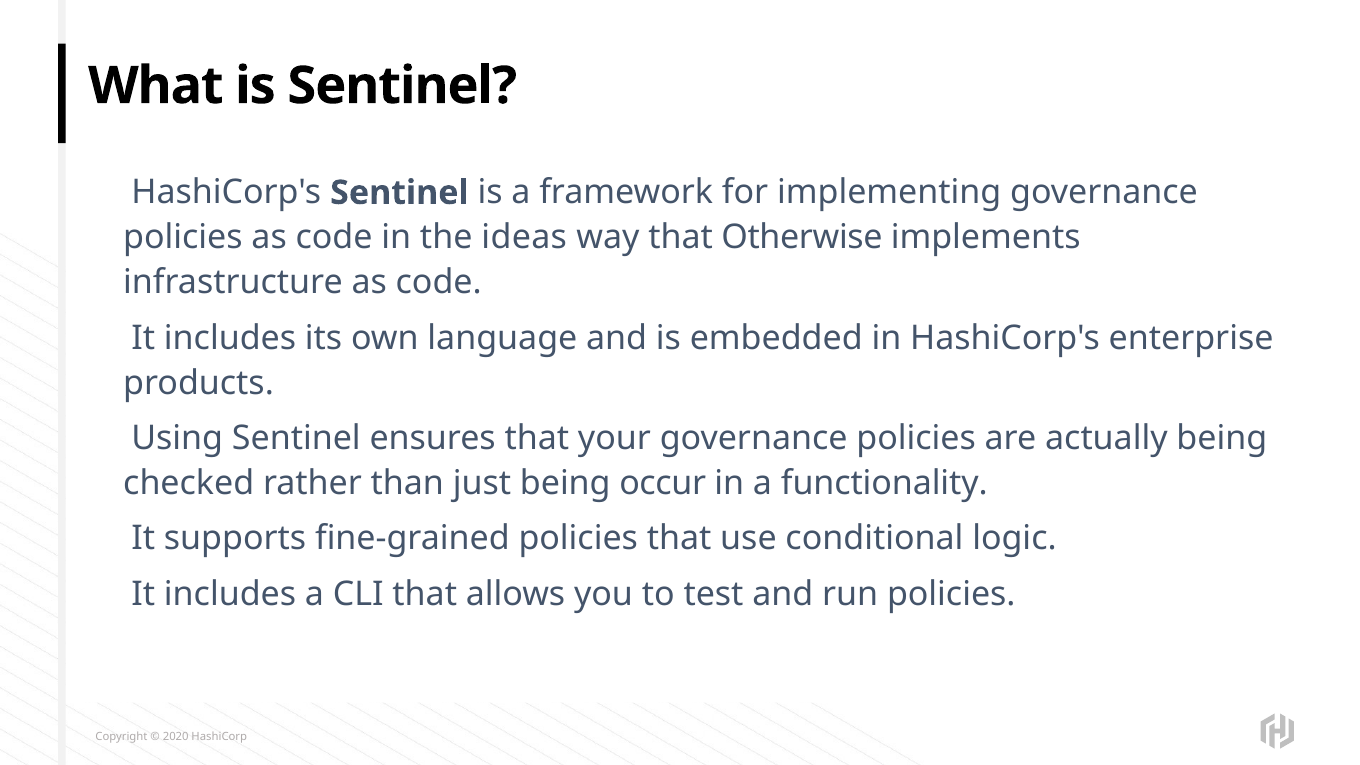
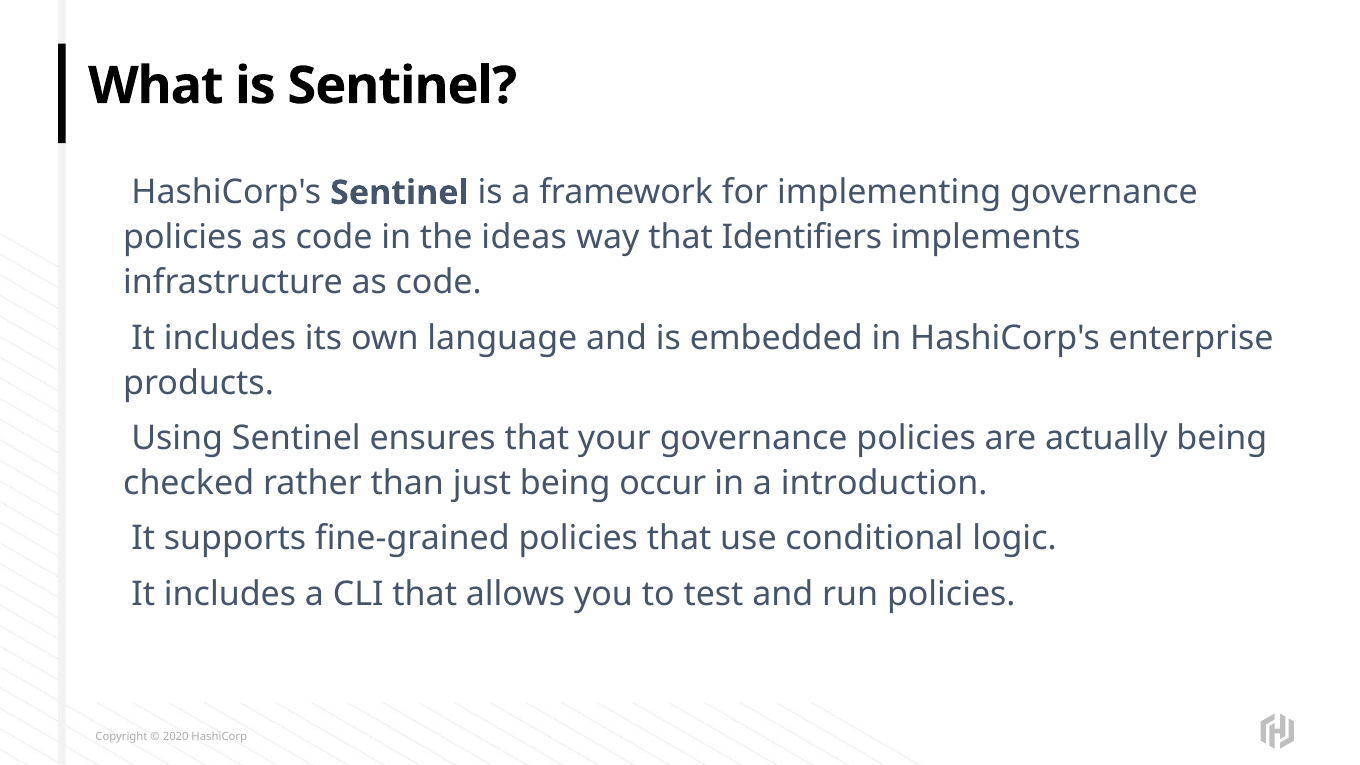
Otherwise: Otherwise -> Identifiers (802, 238)
functionality: functionality -> introduction (884, 483)
